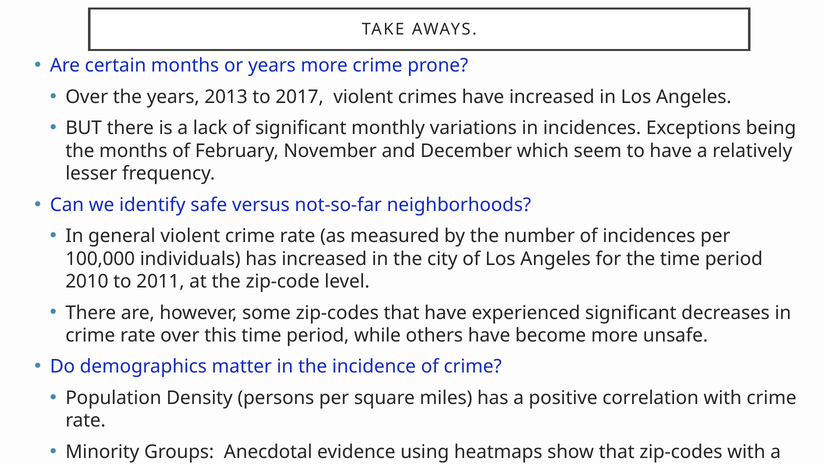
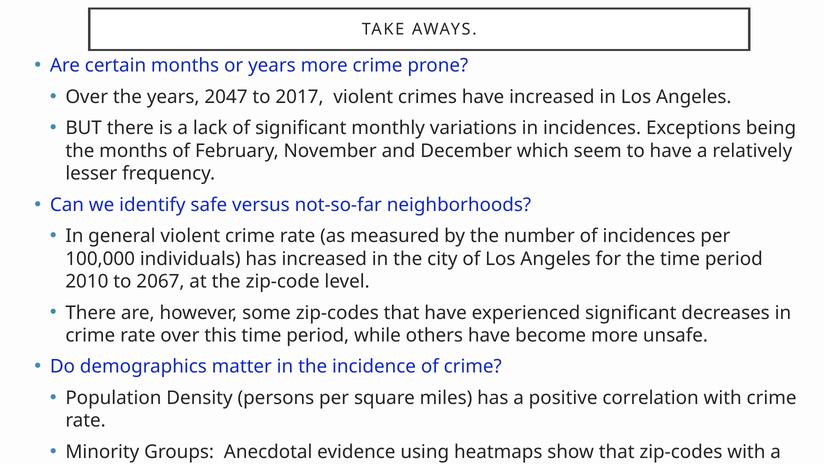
2013: 2013 -> 2047 (226, 97)
2011: 2011 -> 2067 (160, 281)
